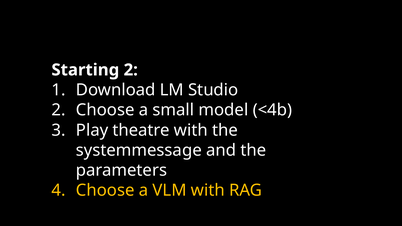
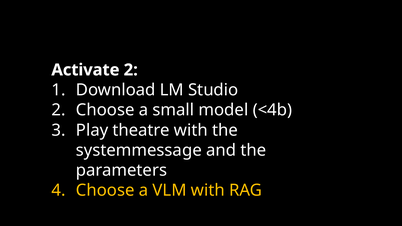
Starting: Starting -> Activate (85, 70)
